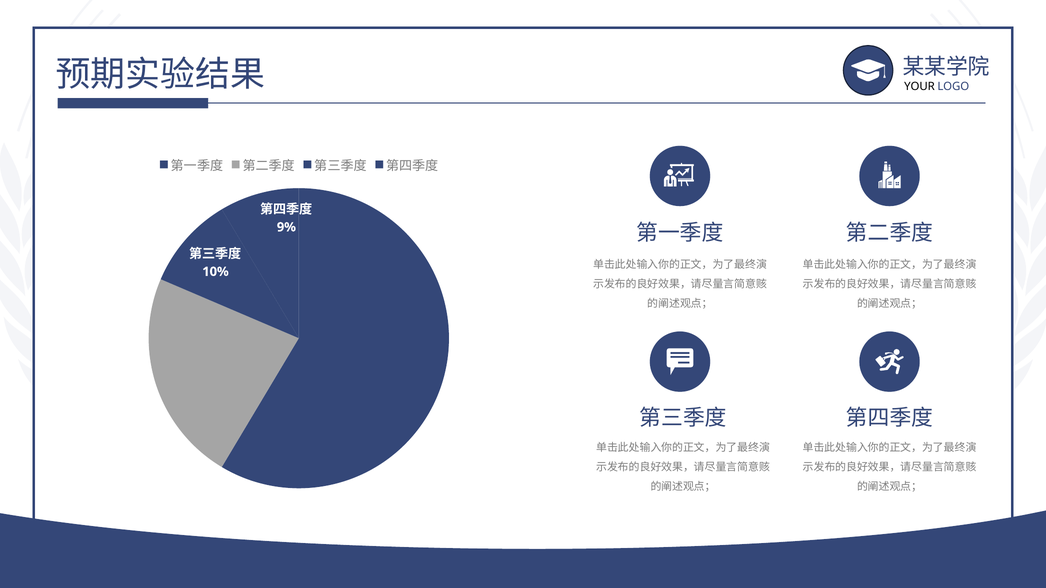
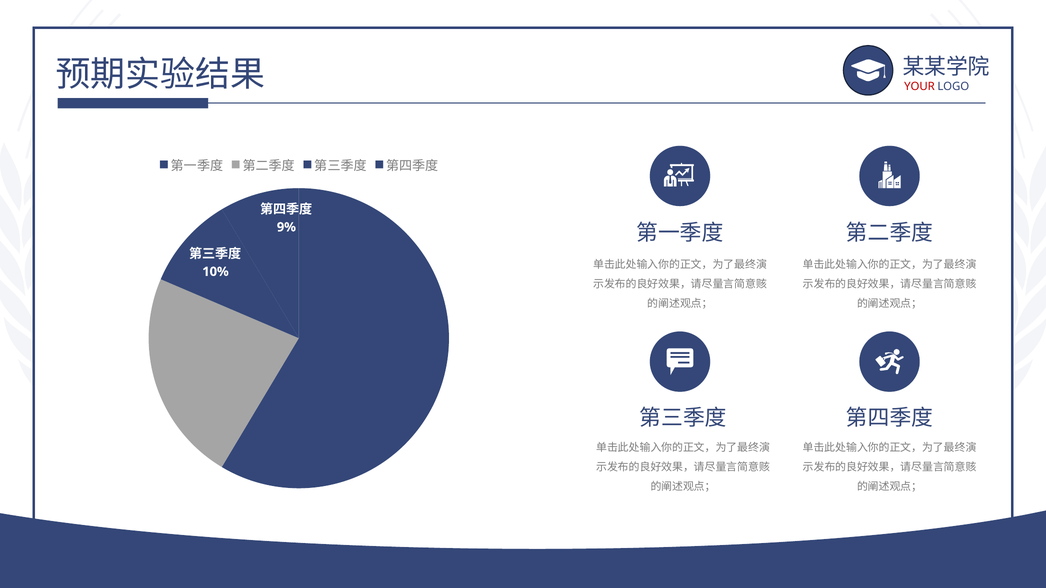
YOUR colour: black -> red (919, 86)
